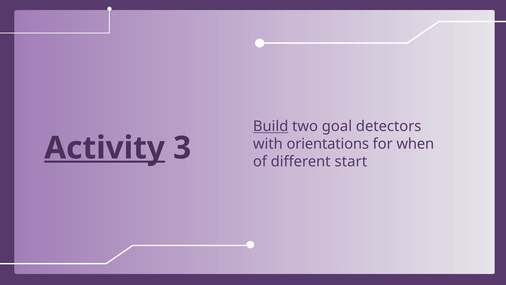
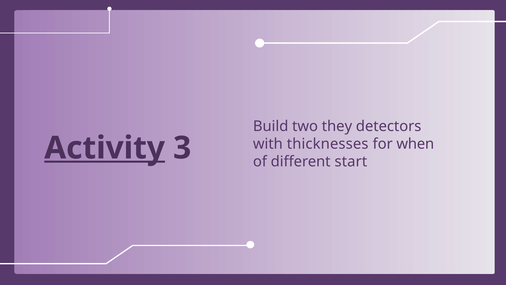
Build underline: present -> none (271, 126)
goal: goal -> they (337, 126)
orientations: orientations -> thicknesses (328, 144)
